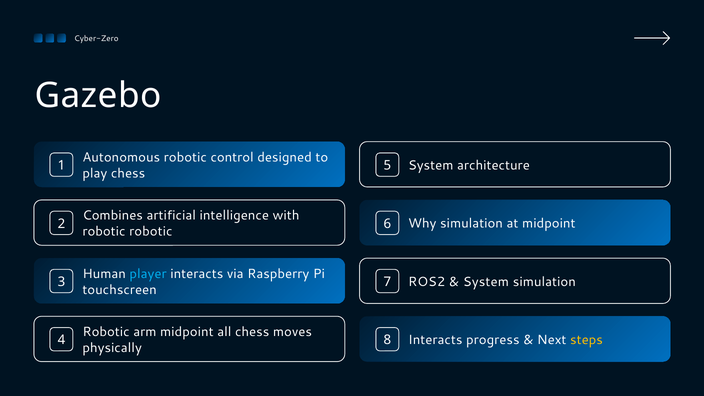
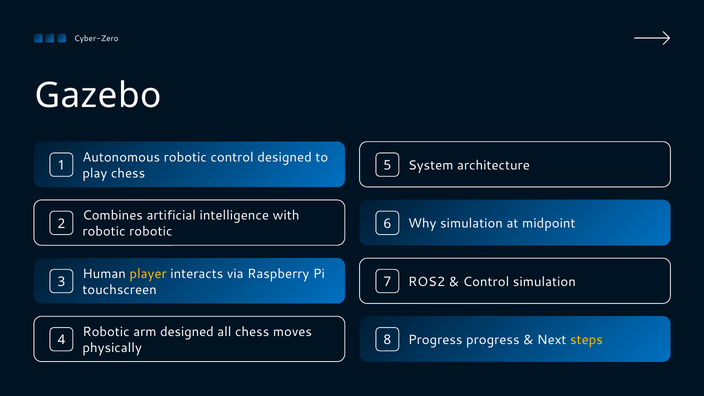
player colour: light blue -> yellow (148, 274)
System: System -> Control (486, 282)
arm midpoint: midpoint -> designed (187, 332)
Interacts: Interacts -> Progress (435, 340)
